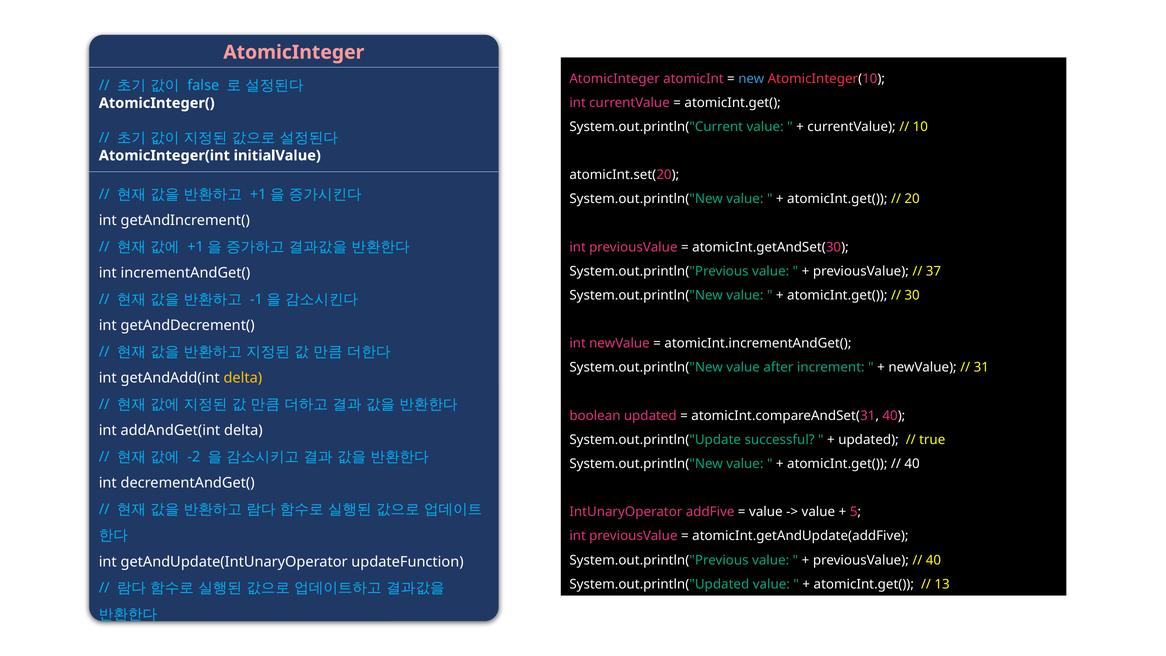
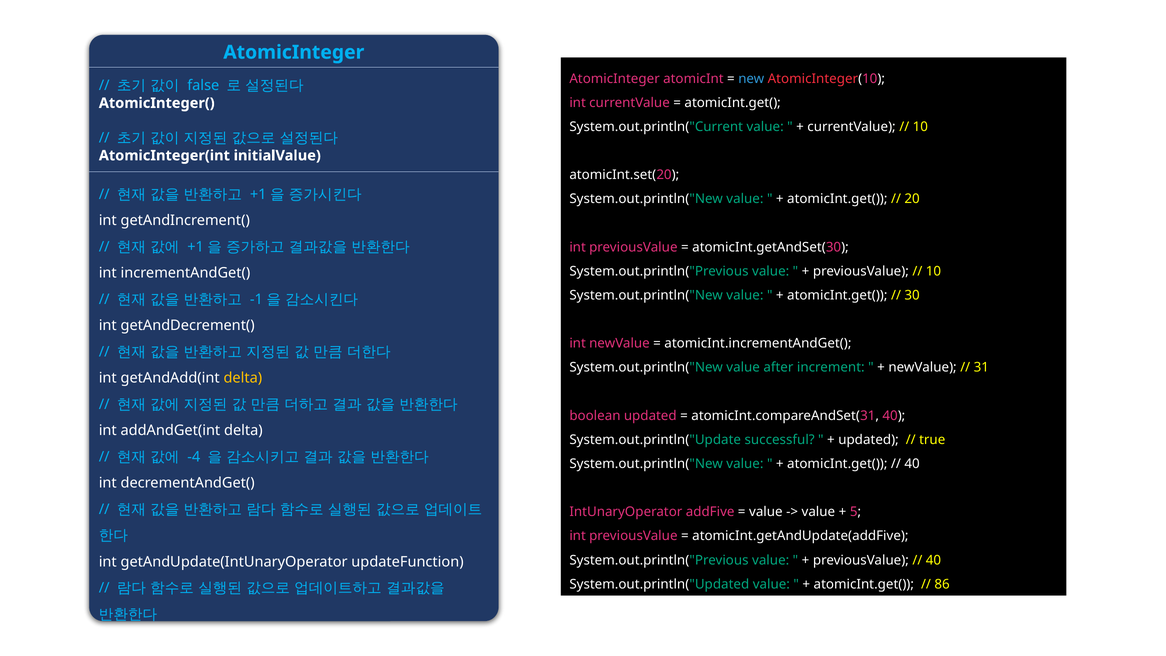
AtomicInteger colour: pink -> light blue (294, 52)
37: 37 -> 10 (933, 271)
-2: -2 -> -4 (194, 457)
13: 13 -> 86 (942, 584)
